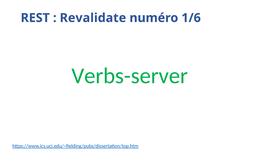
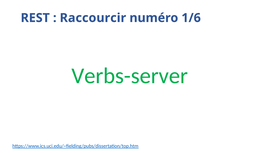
Revalidate: Revalidate -> Raccourcir (93, 18)
